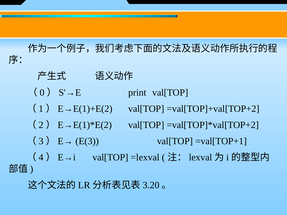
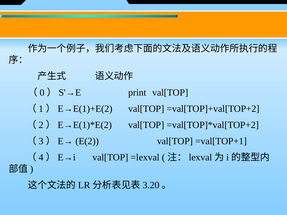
E(3: E(3 -> E(2 (87, 141)
